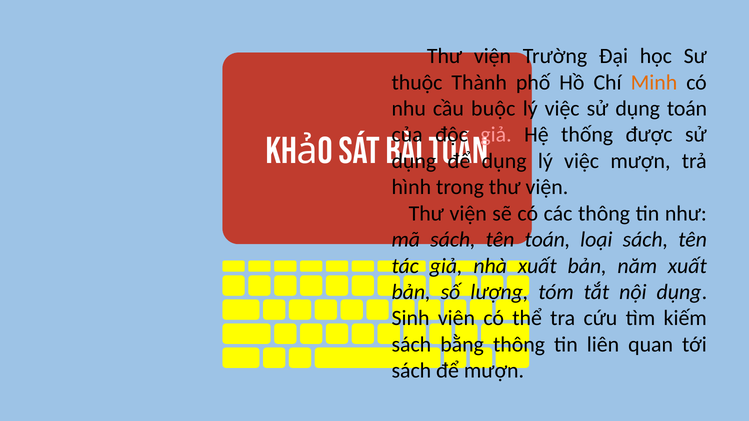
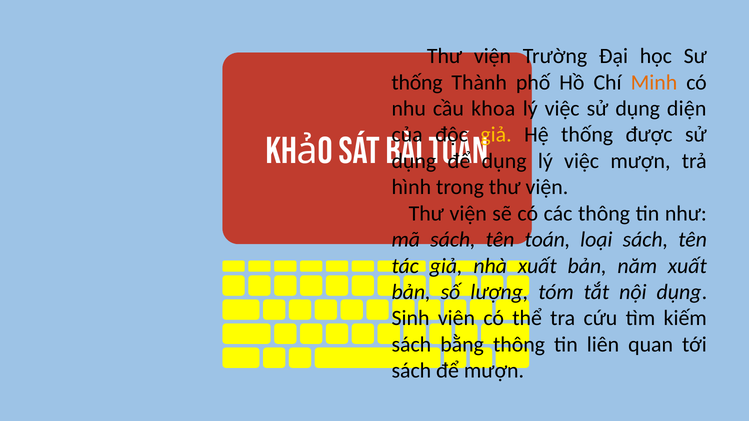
thuộc: thuộc -> thống (417, 82)
buộc: buộc -> khoa (493, 109)
dụng toán: toán -> diện (687, 109)
giả colour: pink -> yellow (496, 135)
